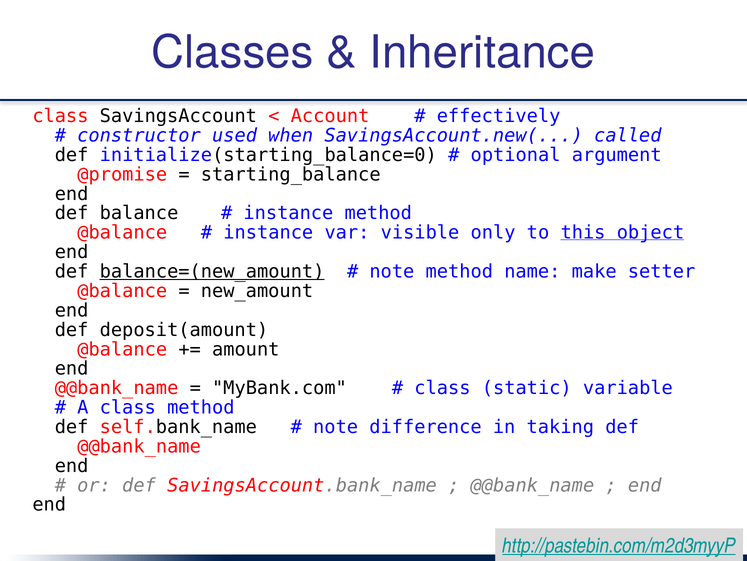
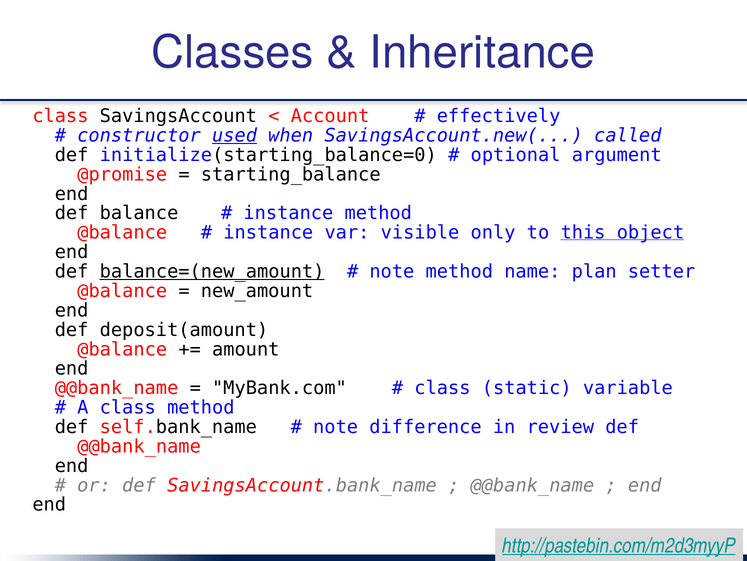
used underline: none -> present (235, 135)
make: make -> plan (594, 271)
taking: taking -> review (560, 427)
